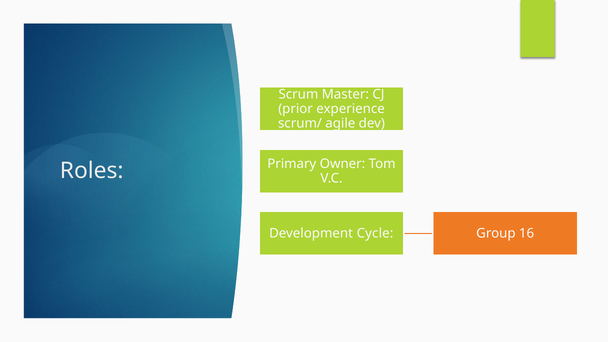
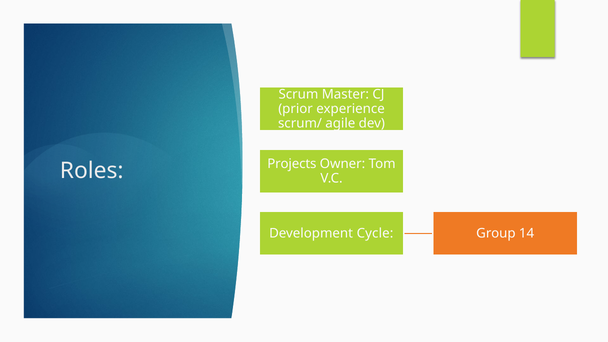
Primary: Primary -> Projects (292, 164)
16: 16 -> 14 (527, 233)
